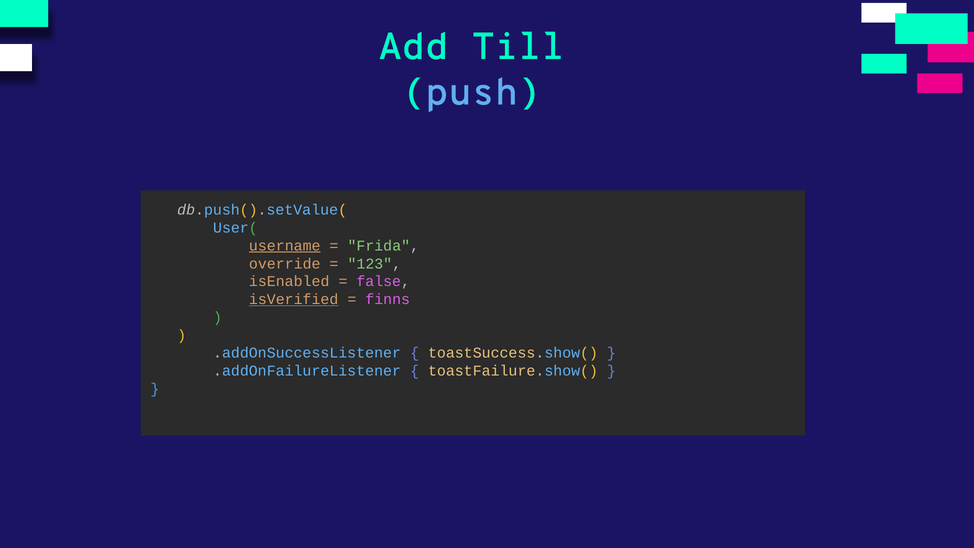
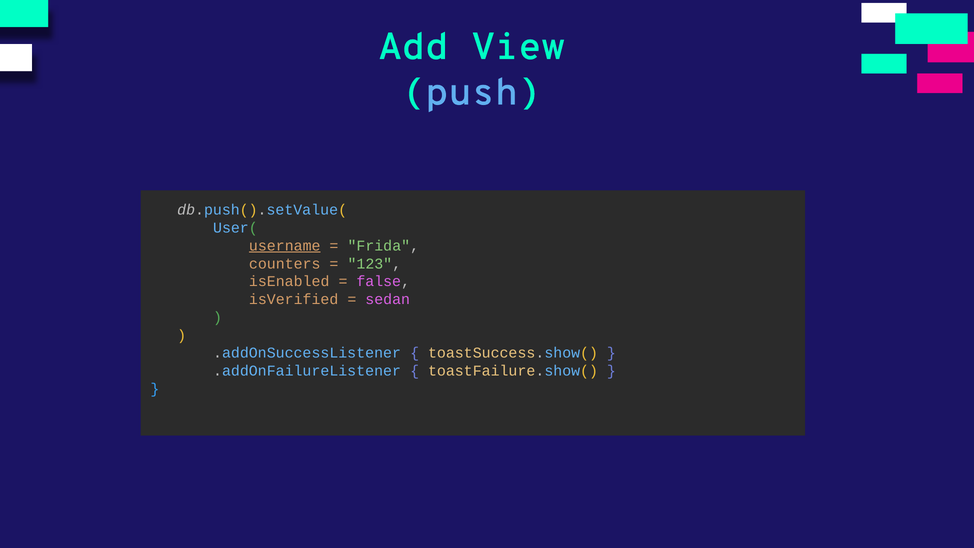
Till: Till -> View (518, 47)
override: override -> counters (285, 264)
isVerified underline: present -> none (294, 299)
finns: finns -> sedan (388, 299)
